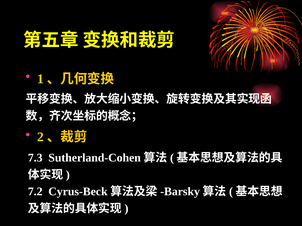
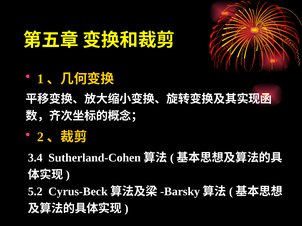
7.3: 7.3 -> 3.4 (35, 158)
7.2: 7.2 -> 5.2 (35, 192)
